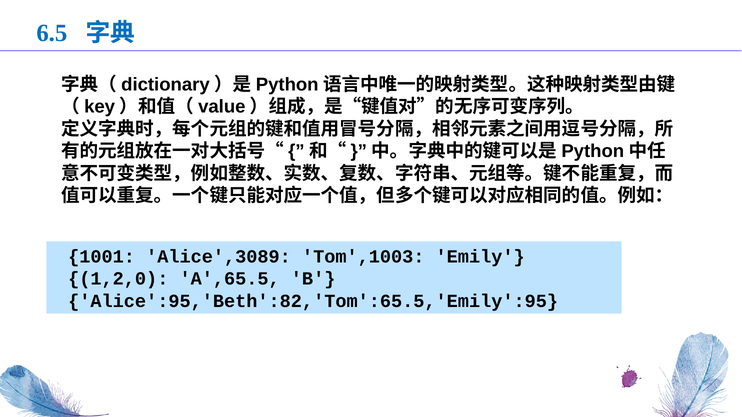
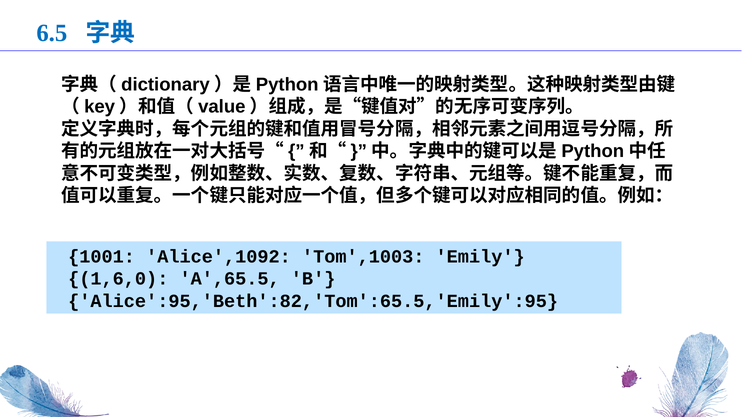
Alice',3089: Alice',3089 -> Alice',1092 (218, 257)
1,2,0: 1,2,0 -> 1,6,0 (118, 279)
